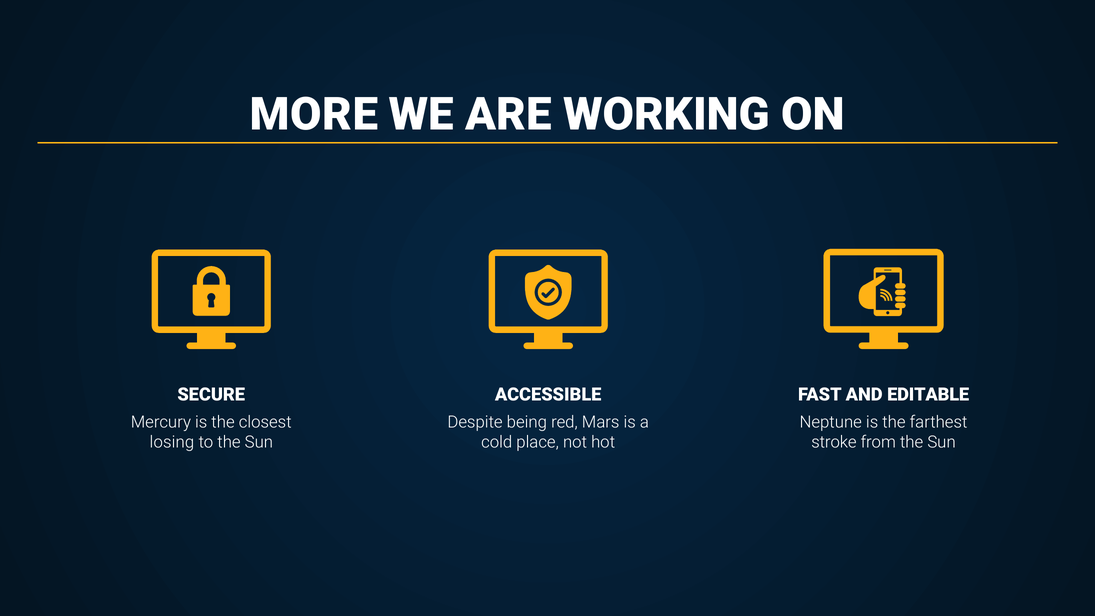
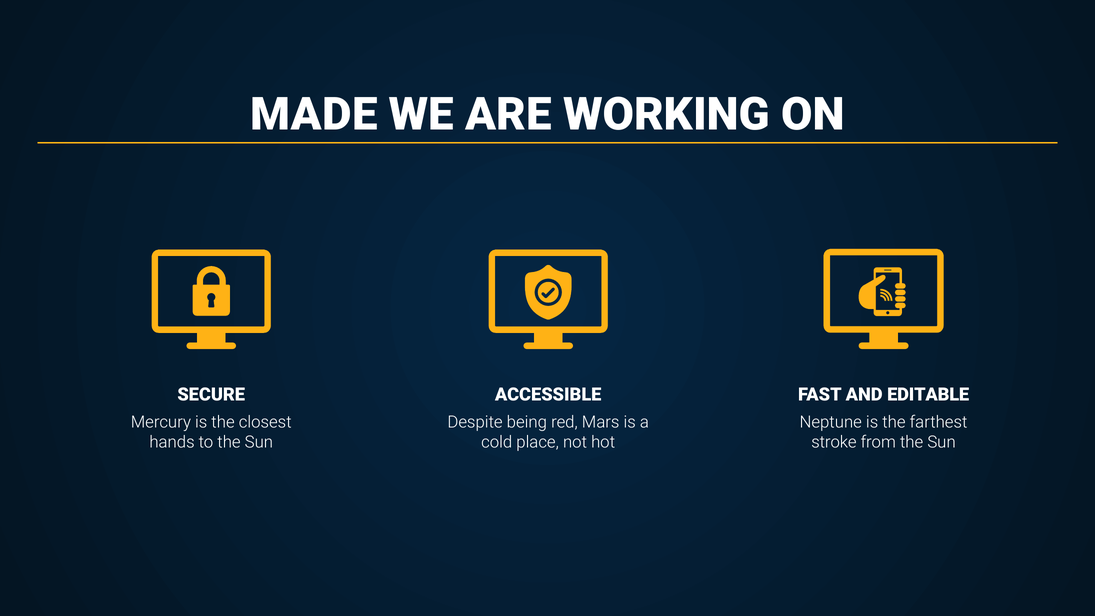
MORE: MORE -> MADE (314, 115)
losing: losing -> hands (172, 442)
